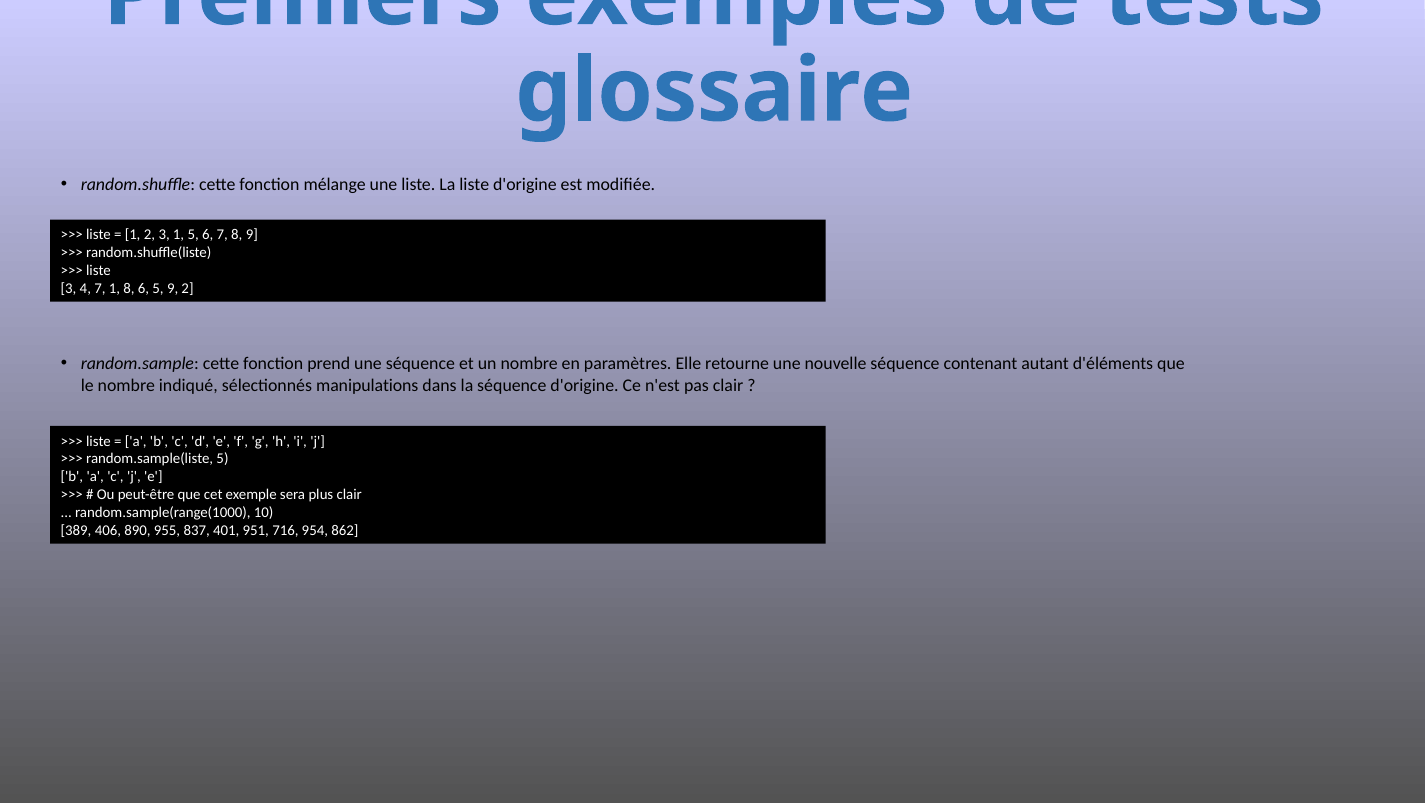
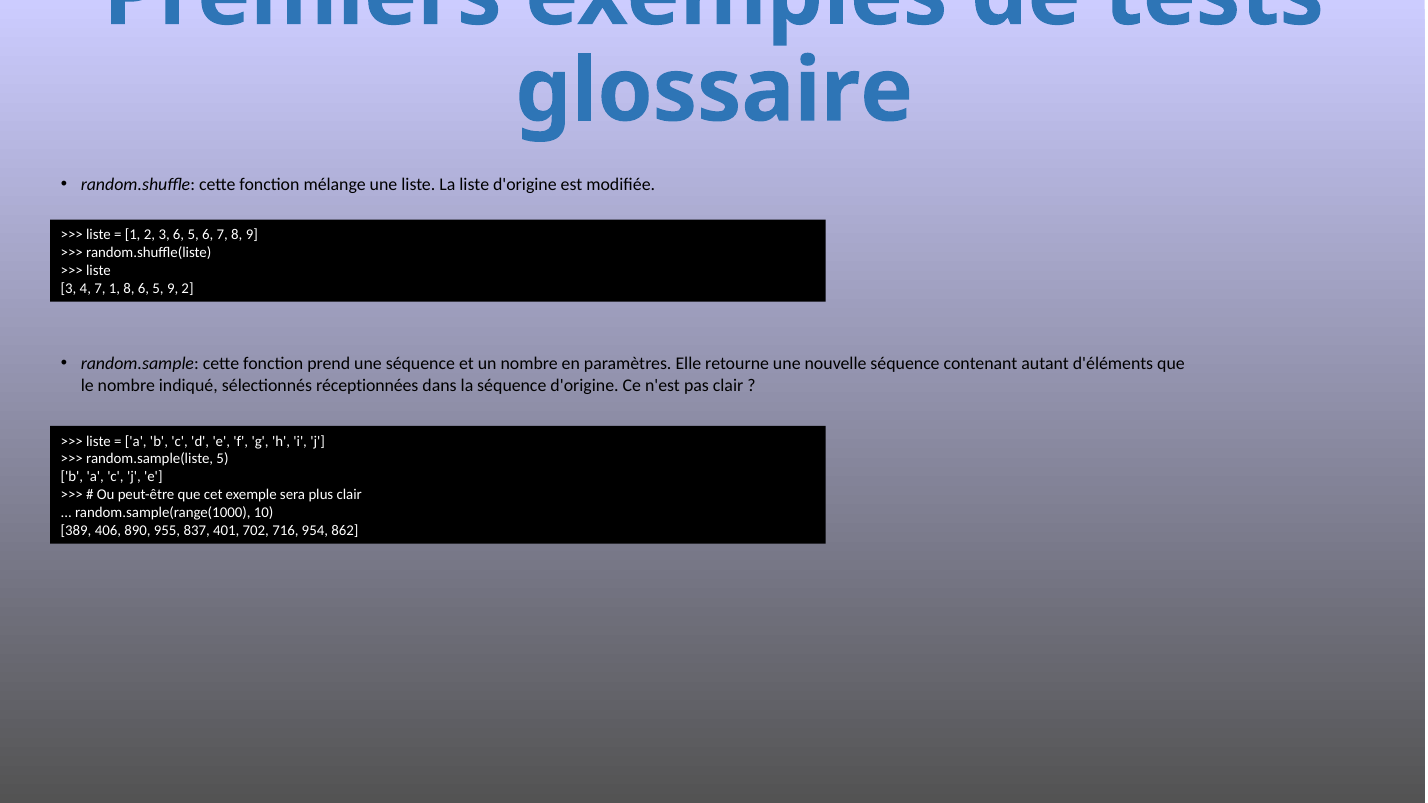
3 1: 1 -> 6 (179, 235)
manipulations: manipulations -> réceptionnées (367, 385)
951: 951 -> 702 (256, 531)
